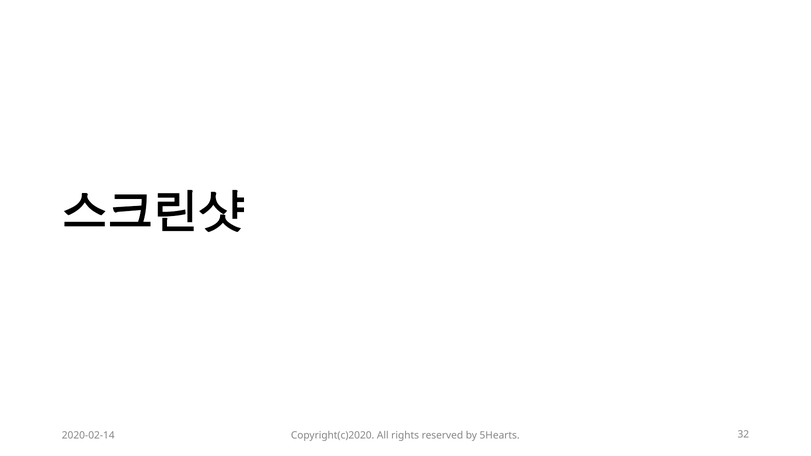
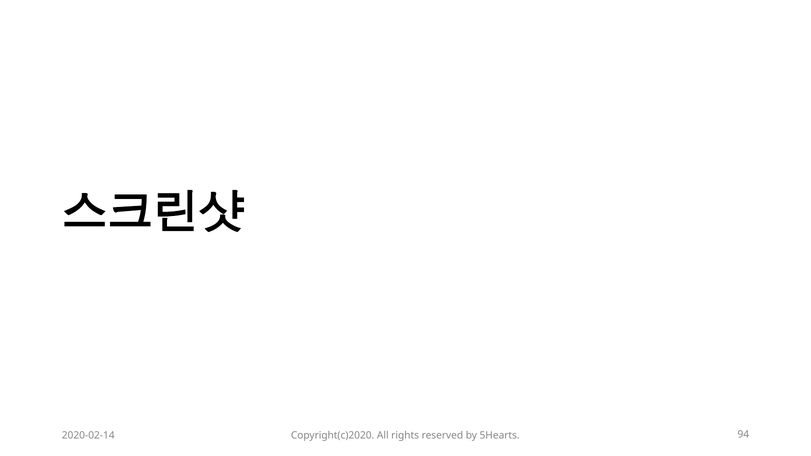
32: 32 -> 94 (743, 435)
